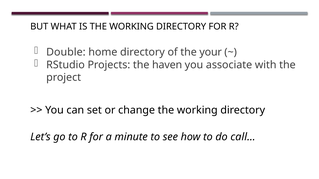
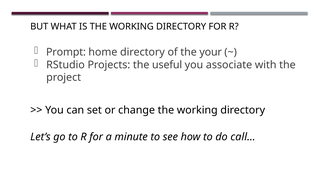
Double: Double -> Prompt (66, 52)
haven: haven -> useful (167, 65)
